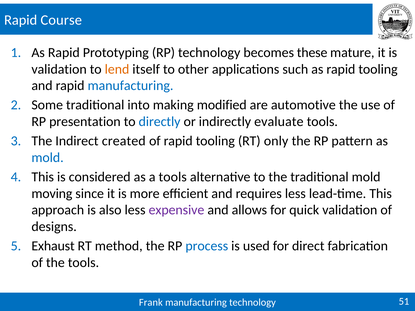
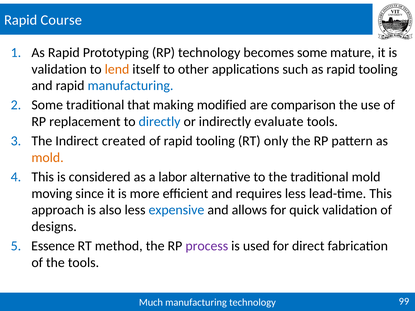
becomes these: these -> some (312, 53)
into: into -> that (139, 105)
automotive: automotive -> comparison (303, 105)
presentation: presentation -> replacement (85, 122)
mold colour: blue -> orange (48, 158)
a tools: tools -> labor (173, 177)
expensive colour: purple -> blue (176, 210)
Exhaust: Exhaust -> Essence (53, 246)
process colour: blue -> purple (207, 246)
Frank: Frank -> Much (151, 303)
51: 51 -> 99 (404, 302)
